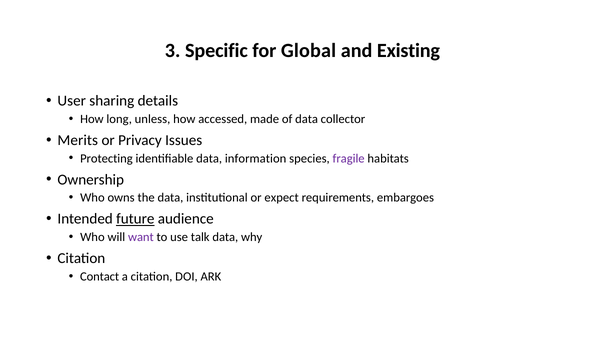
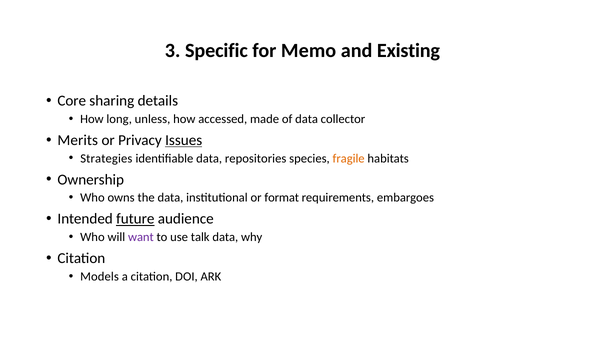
Global: Global -> Memo (309, 51)
User: User -> Core (72, 101)
Issues underline: none -> present (184, 140)
Protecting: Protecting -> Strategies (106, 158)
information: information -> repositories (256, 158)
fragile colour: purple -> orange (349, 158)
expect: expect -> format (282, 198)
Contact: Contact -> Models (99, 277)
